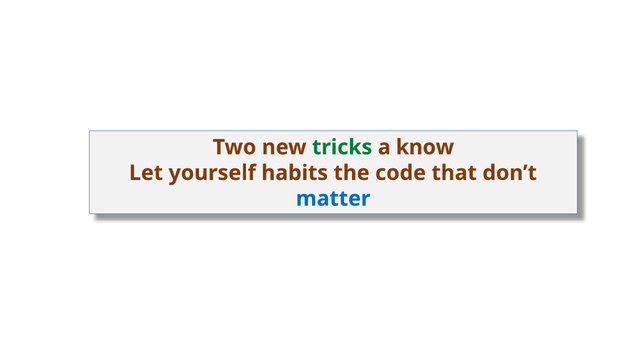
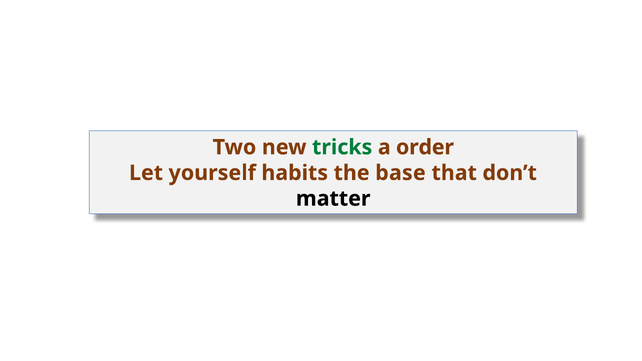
know: know -> order (425, 147)
code: code -> base (400, 173)
matter colour: blue -> black (333, 199)
